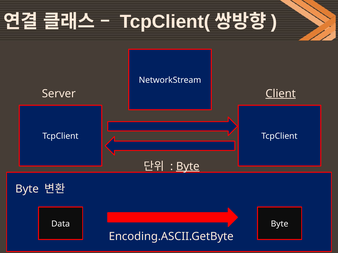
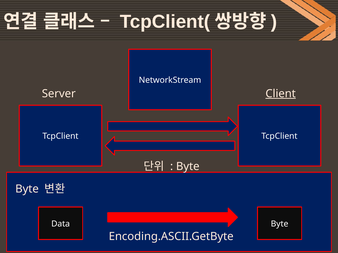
Byte underline: present -> none (188, 167)
